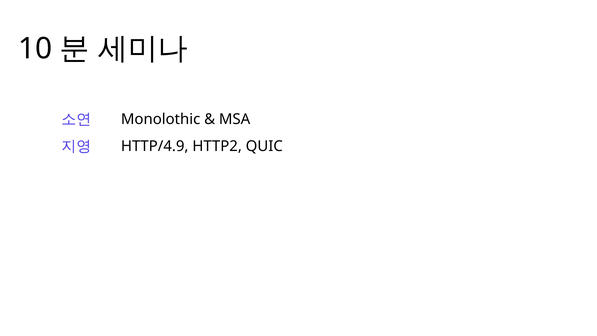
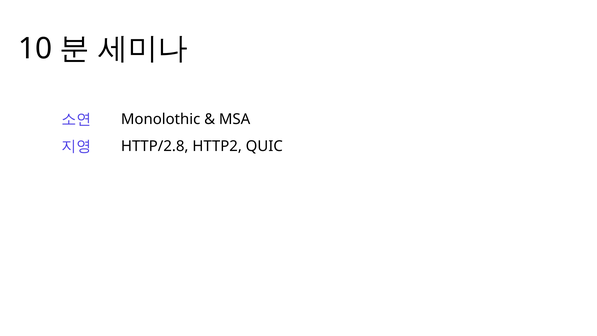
HTTP/4.9: HTTP/4.9 -> HTTP/2.8 (155, 146)
